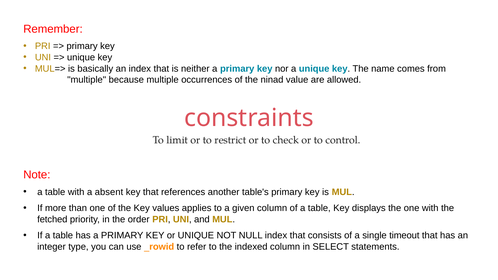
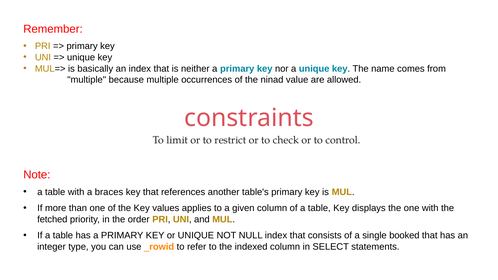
absent: absent -> braces (109, 192)
timeout: timeout -> booked (404, 236)
